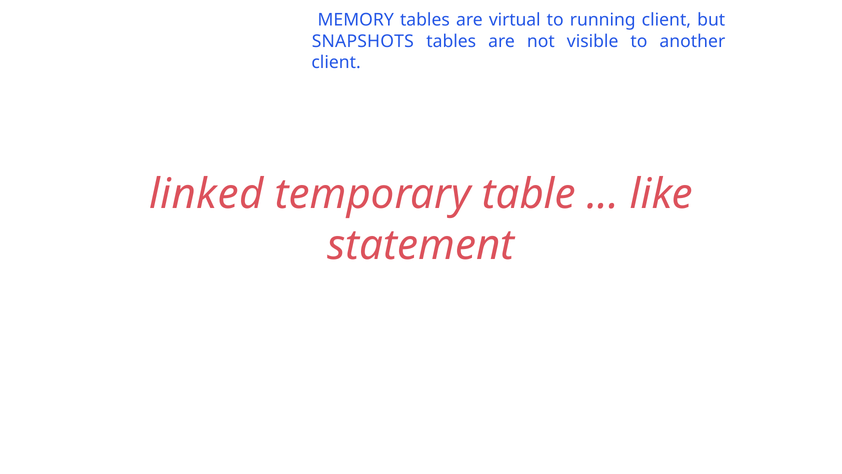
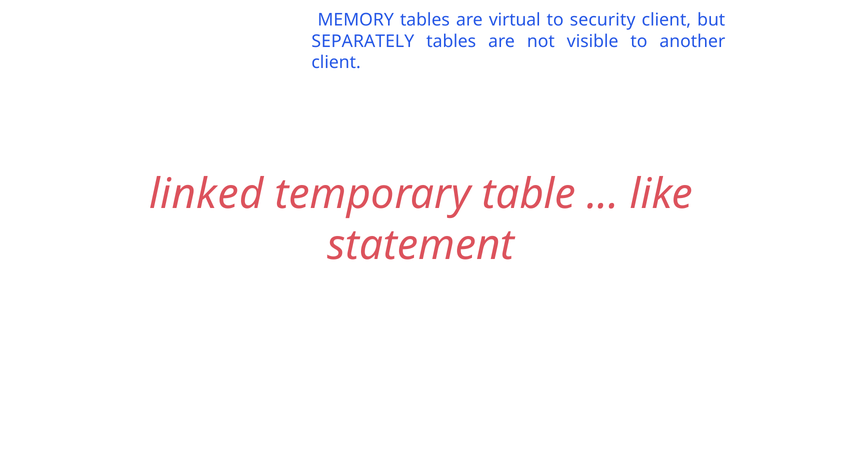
running: running -> security (603, 20)
SNAPSHOTS: SNAPSHOTS -> SEPARATELY (363, 41)
